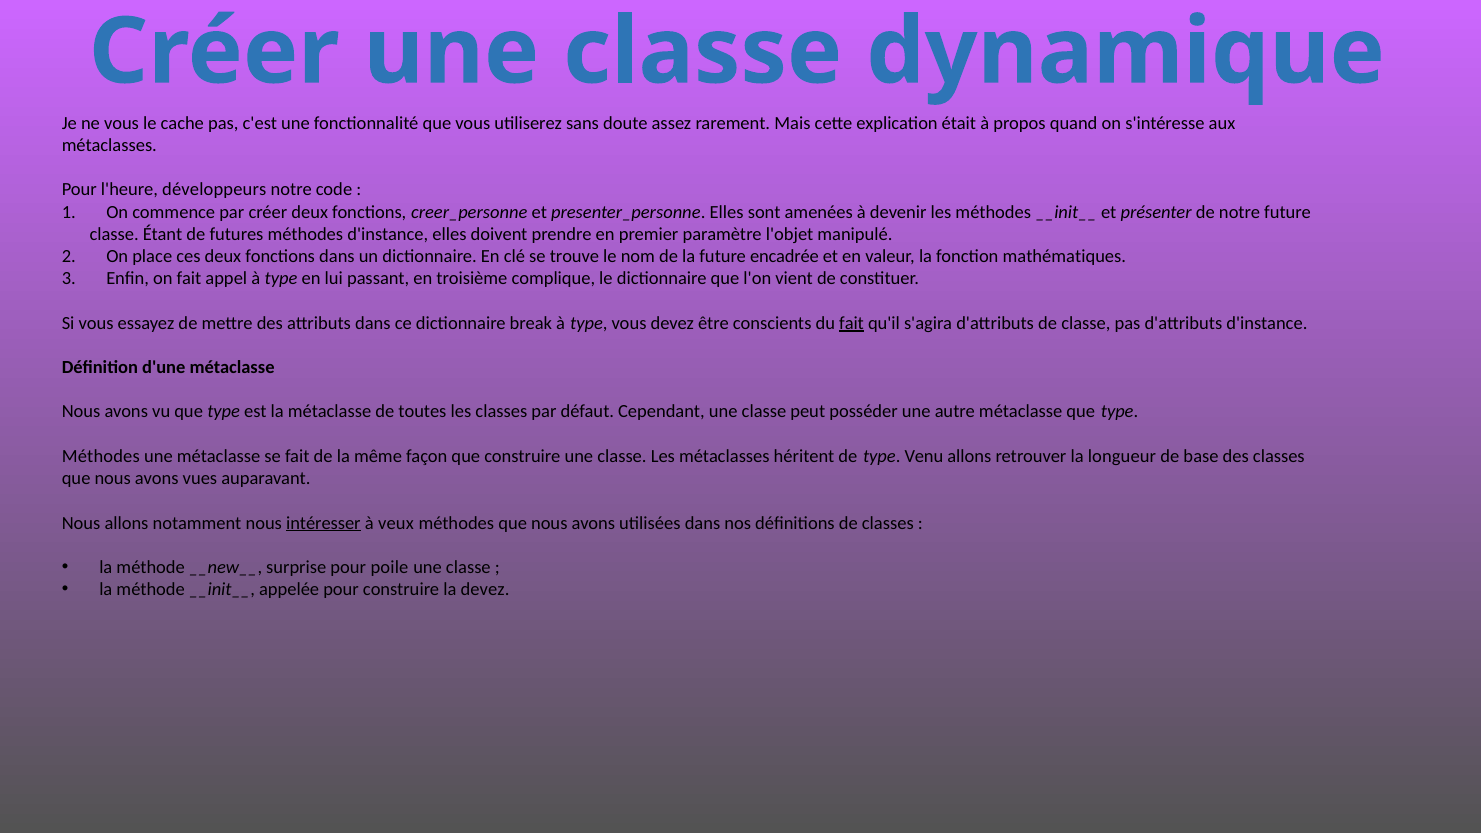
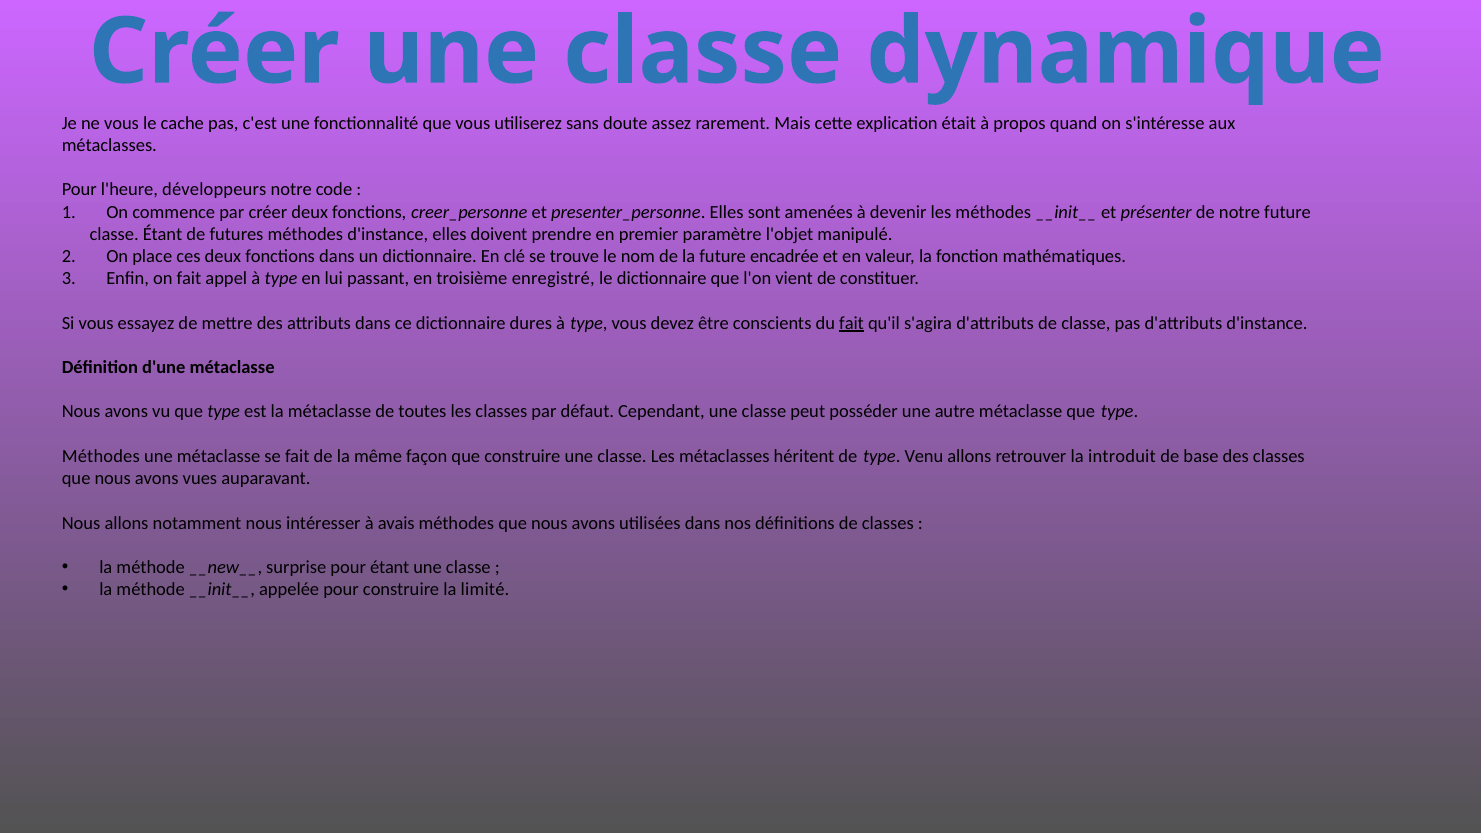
complique: complique -> enregistré (553, 279)
break: break -> dures (531, 323)
longueur: longueur -> introduit (1122, 456)
intéresser underline: present -> none (323, 523)
veux: veux -> avais (396, 523)
pour poile: poile -> étant (390, 567)
la devez: devez -> limité (485, 590)
